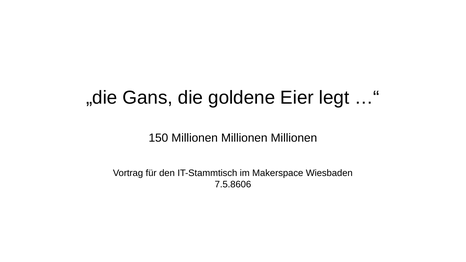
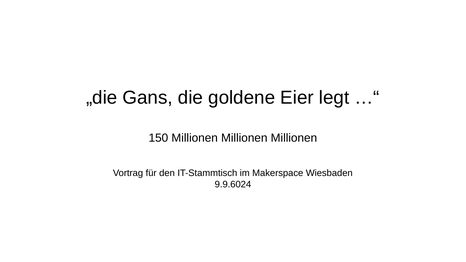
7.5.8606: 7.5.8606 -> 9.9.6024 (233, 184)
